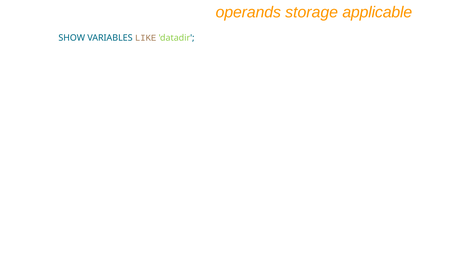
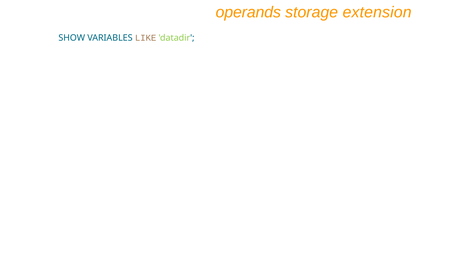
applicable: applicable -> extension (377, 12)
